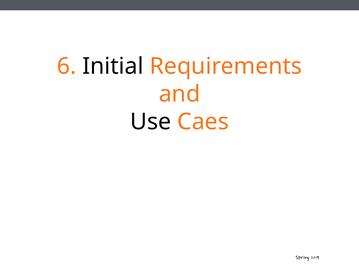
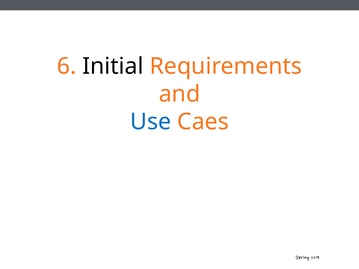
Use colour: black -> blue (151, 122)
